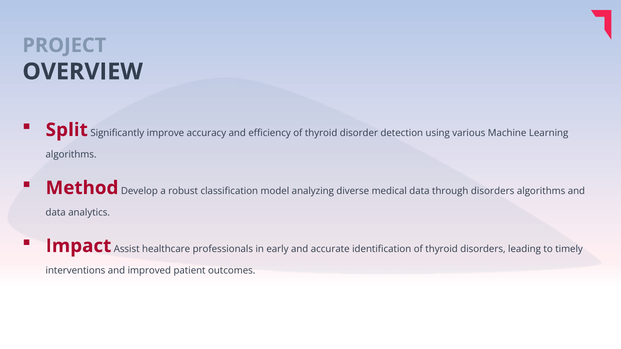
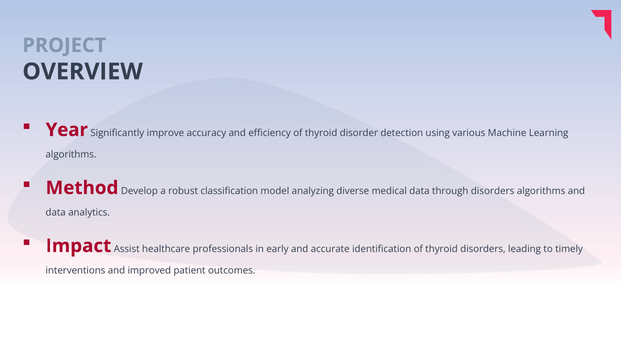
Split: Split -> Year (67, 130)
